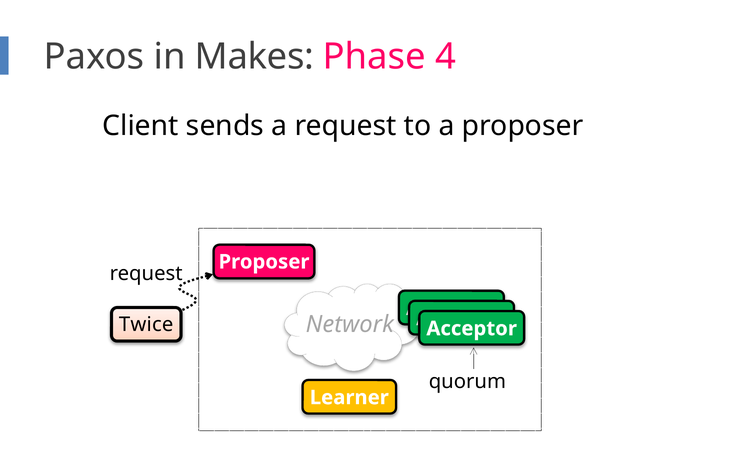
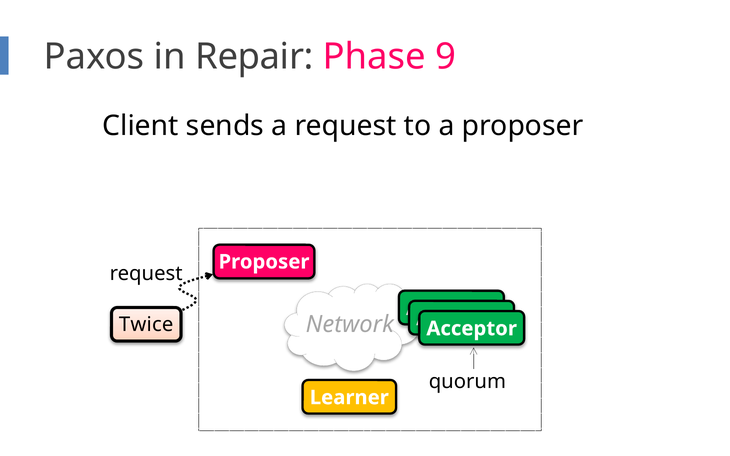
Makes: Makes -> Repair (254, 57)
4: 4 -> 9 (446, 57)
